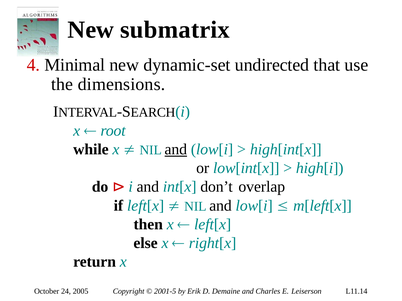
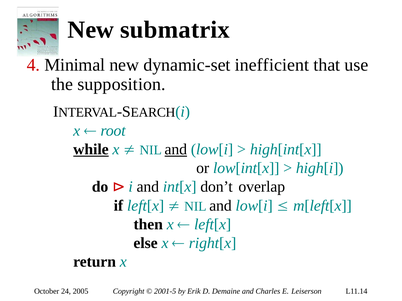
undirected: undirected -> inefficient (272, 65)
dimensions: dimensions -> supposition (122, 84)
while underline: none -> present (91, 150)
